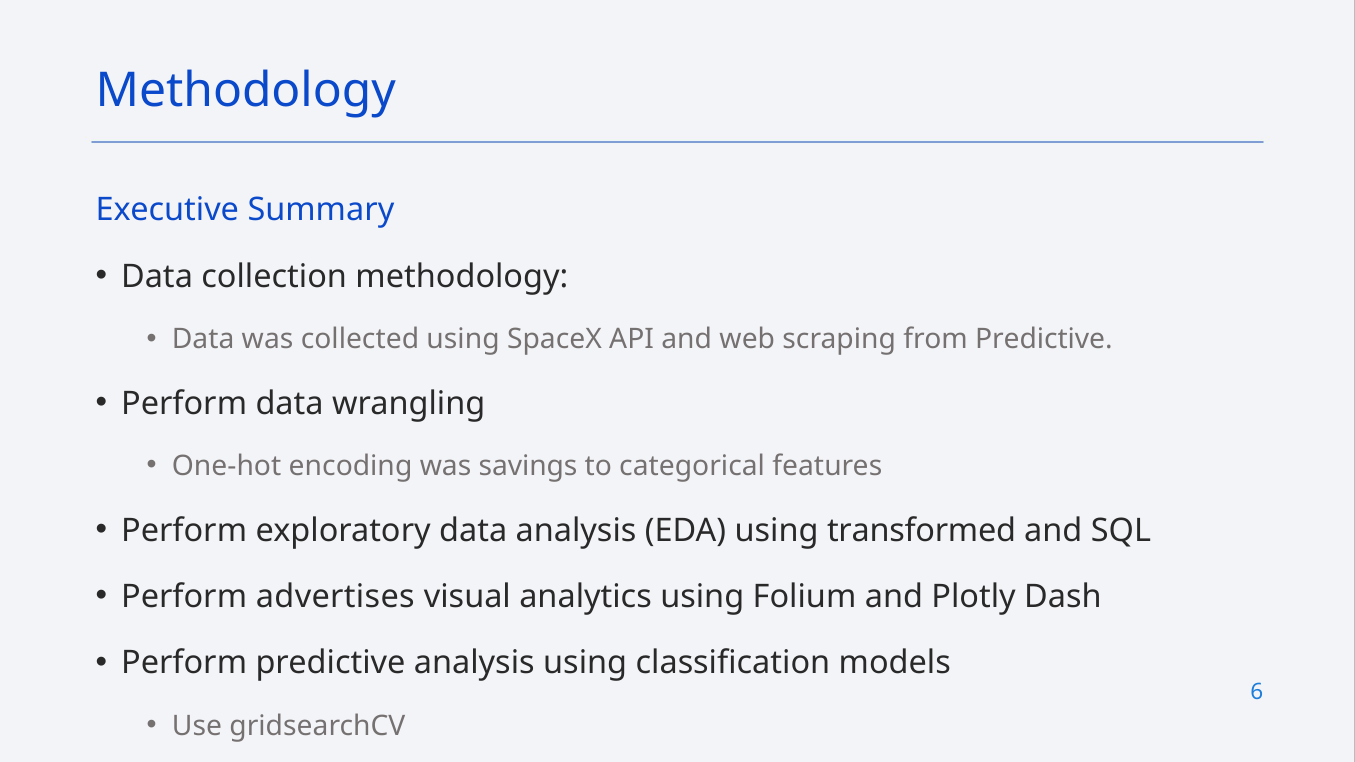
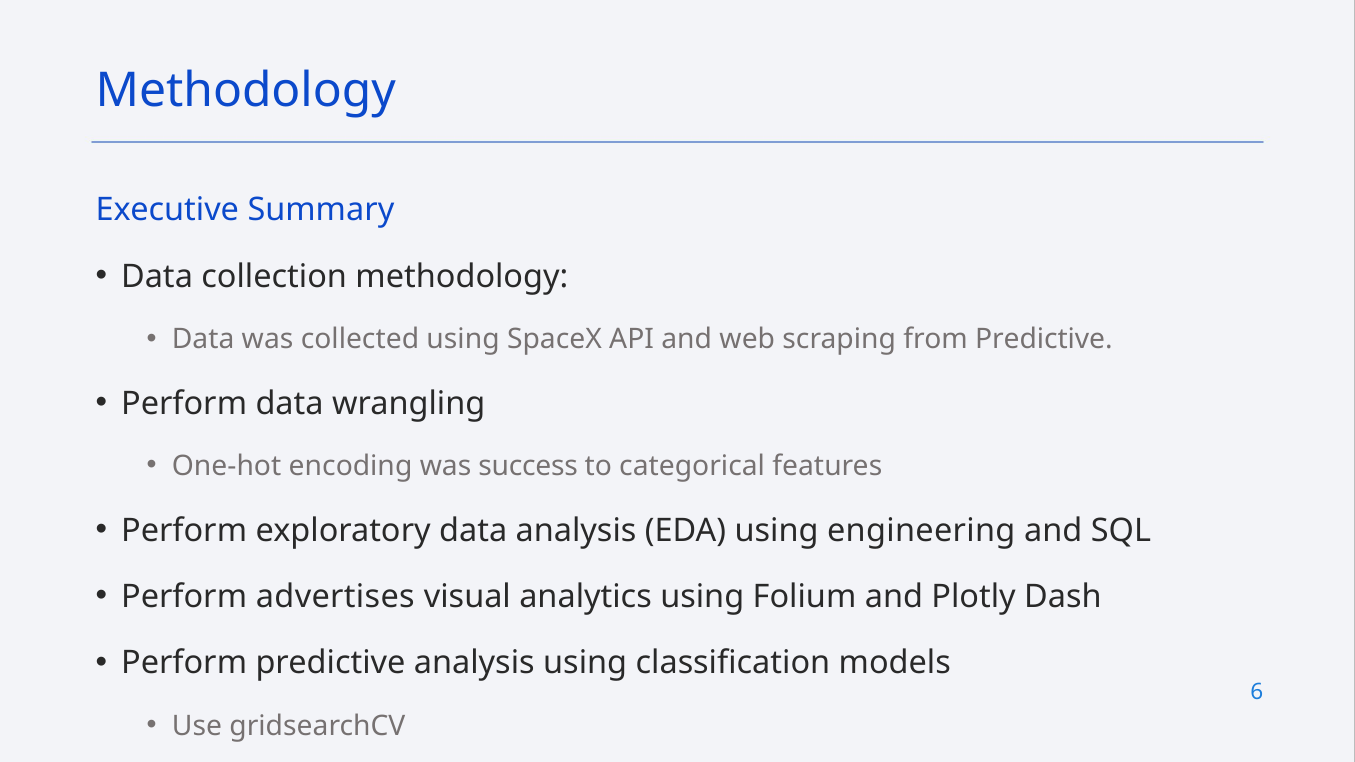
savings: savings -> success (528, 466)
transformed: transformed -> engineering (921, 530)
